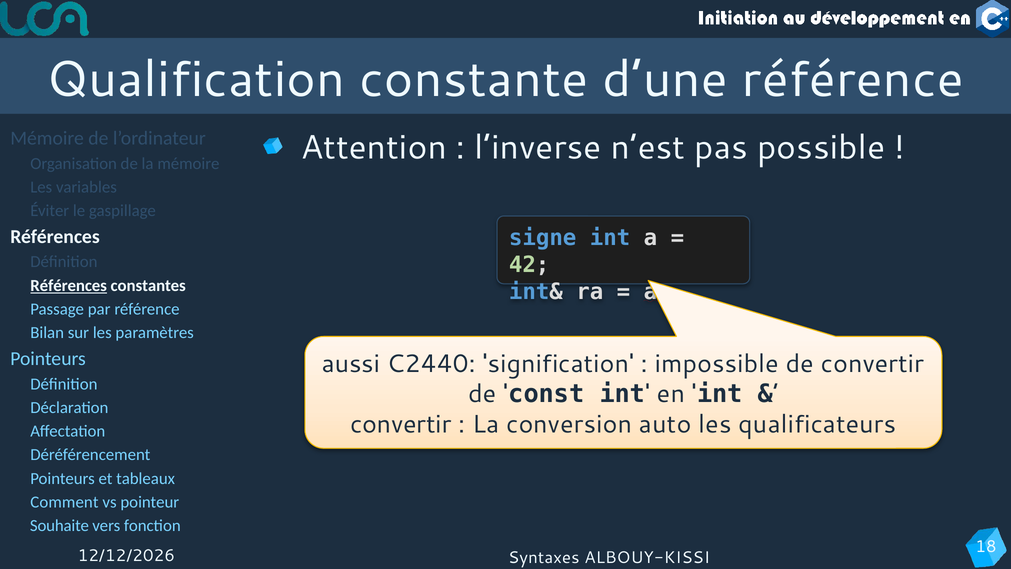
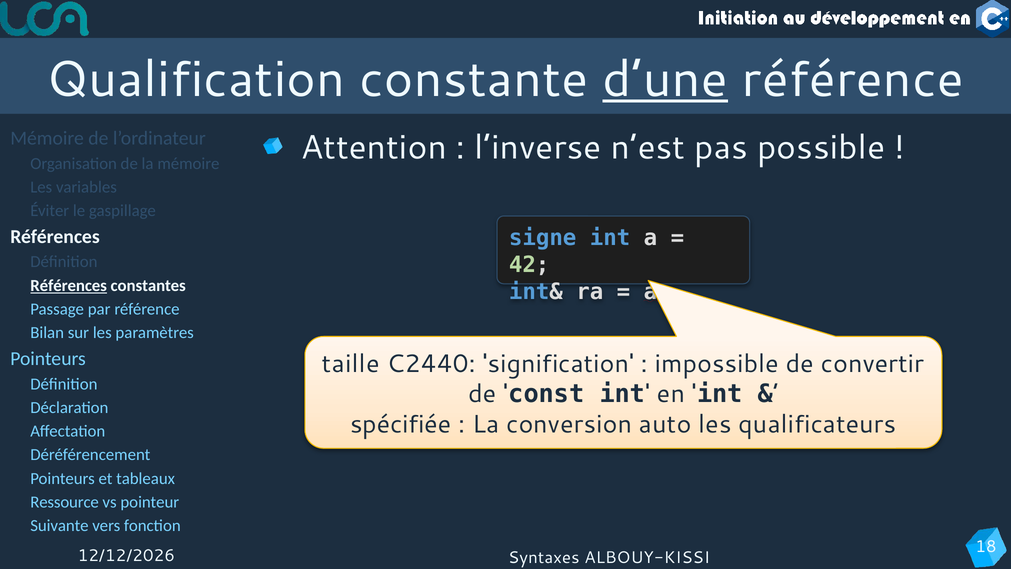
d’une underline: none -> present (665, 79)
aussi: aussi -> taille (351, 364)
convertir: convertir -> spécifiée (401, 424)
Comment: Comment -> Ressource (65, 502)
Souhaite: Souhaite -> Suivante (59, 525)
